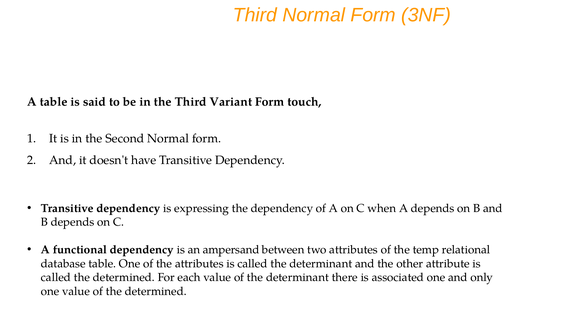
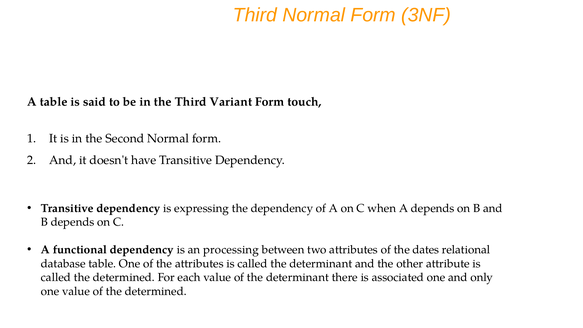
ampersand: ampersand -> processing (231, 250)
temp: temp -> dates (426, 250)
